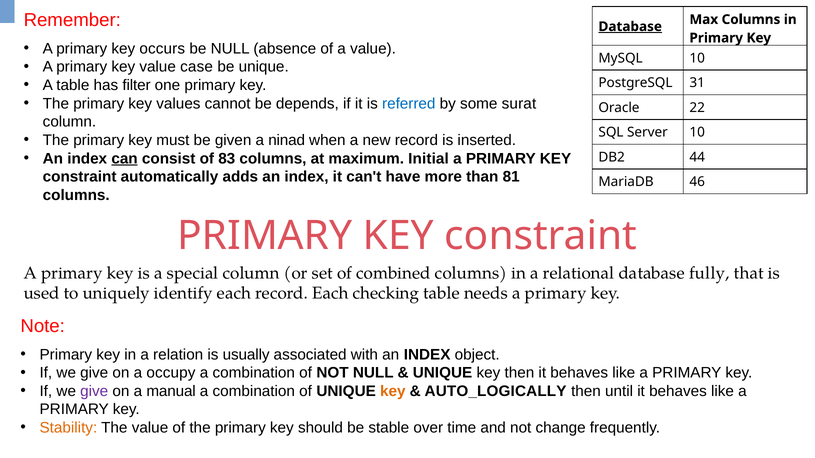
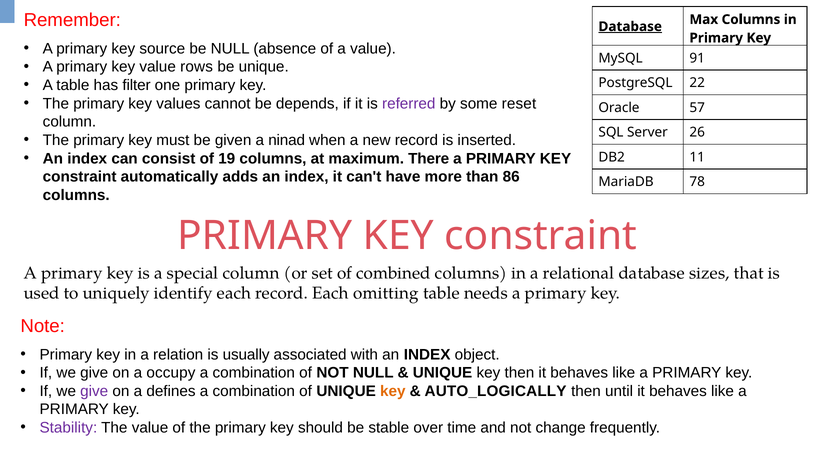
occurs: occurs -> source (162, 49)
MySQL 10: 10 -> 91 (697, 58)
case: case -> rows (197, 67)
31: 31 -> 22 (697, 83)
referred colour: blue -> purple (409, 104)
surat: surat -> reset (519, 104)
22: 22 -> 57 (697, 108)
Server 10: 10 -> 26 (697, 133)
can underline: present -> none (125, 159)
83: 83 -> 19 (227, 159)
Initial: Initial -> There (429, 159)
44: 44 -> 11 (697, 157)
81: 81 -> 86 (511, 177)
46: 46 -> 78 (697, 182)
fully: fully -> sizes (709, 273)
checking: checking -> omitting (386, 294)
manual: manual -> defines (171, 391)
Stability colour: orange -> purple (68, 428)
